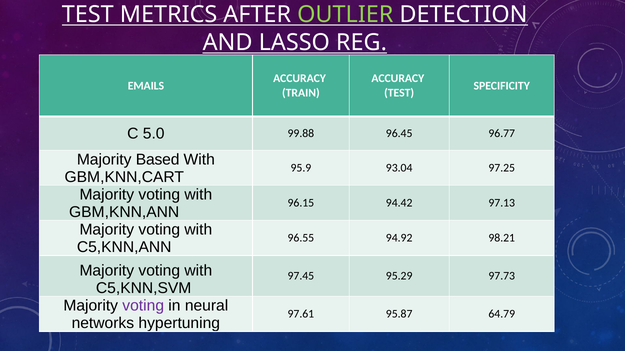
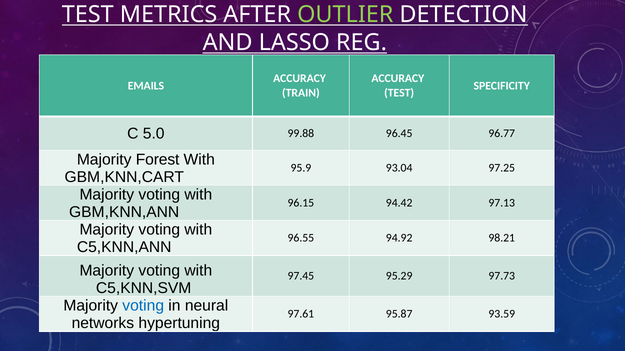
Based: Based -> Forest (158, 160)
voting colour: purple -> blue (143, 306)
64.79: 64.79 -> 93.59 (502, 315)
